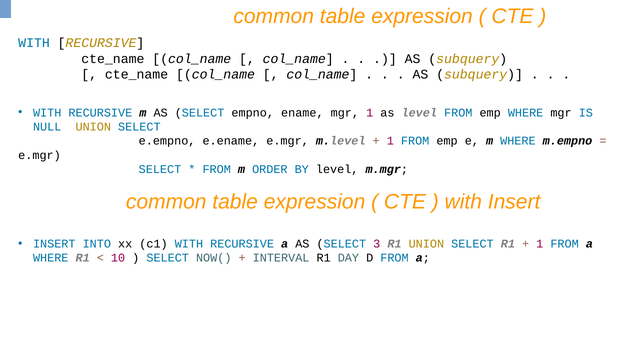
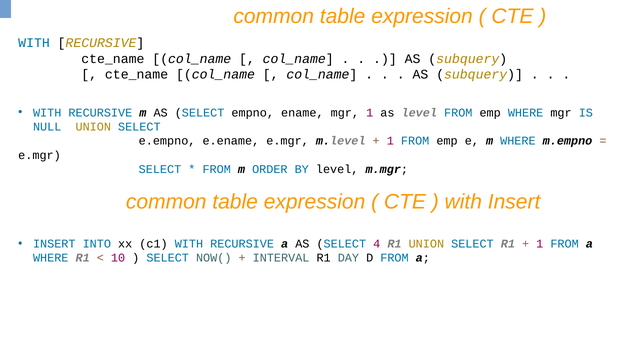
3: 3 -> 4 (377, 243)
